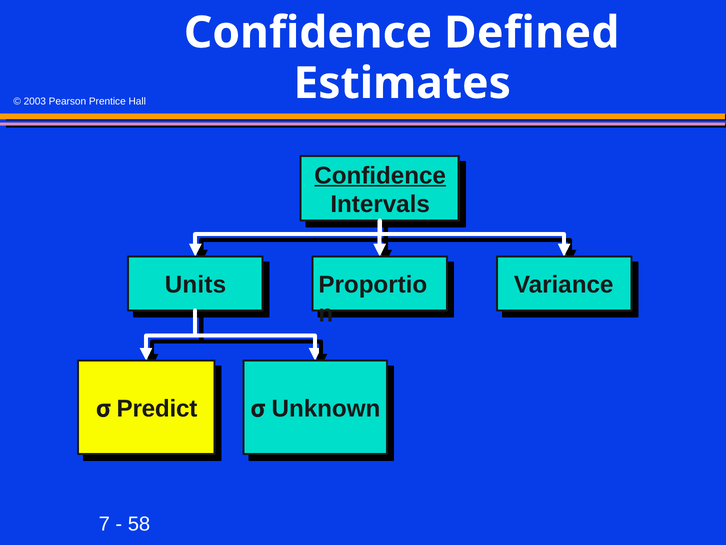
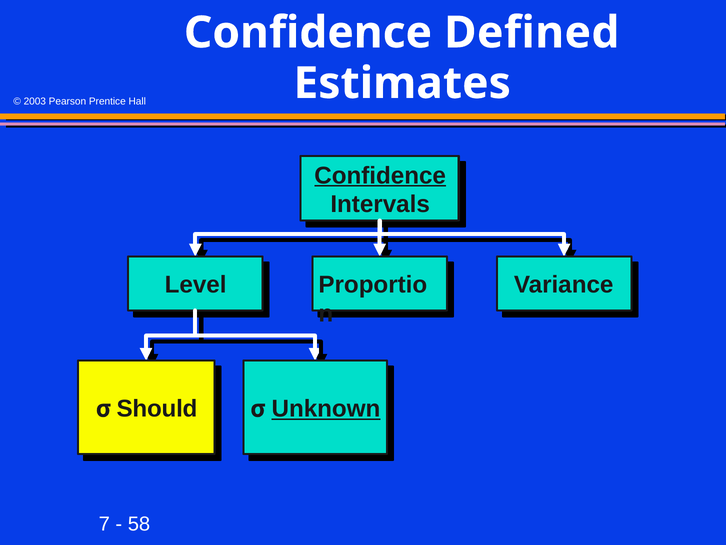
Units: Units -> Level (196, 285)
Predict: Predict -> Should (157, 409)
Unknown underline: none -> present (326, 409)
